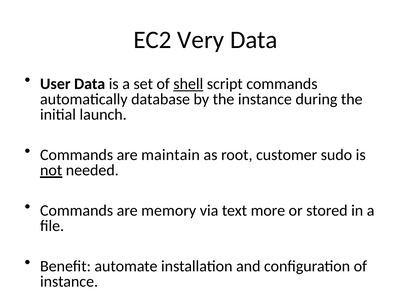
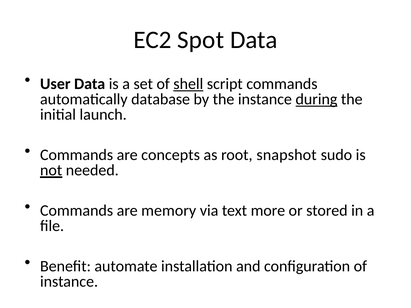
Very: Very -> Spot (201, 40)
during underline: none -> present (316, 99)
maintain: maintain -> concepts (171, 155)
customer: customer -> snapshot (287, 155)
